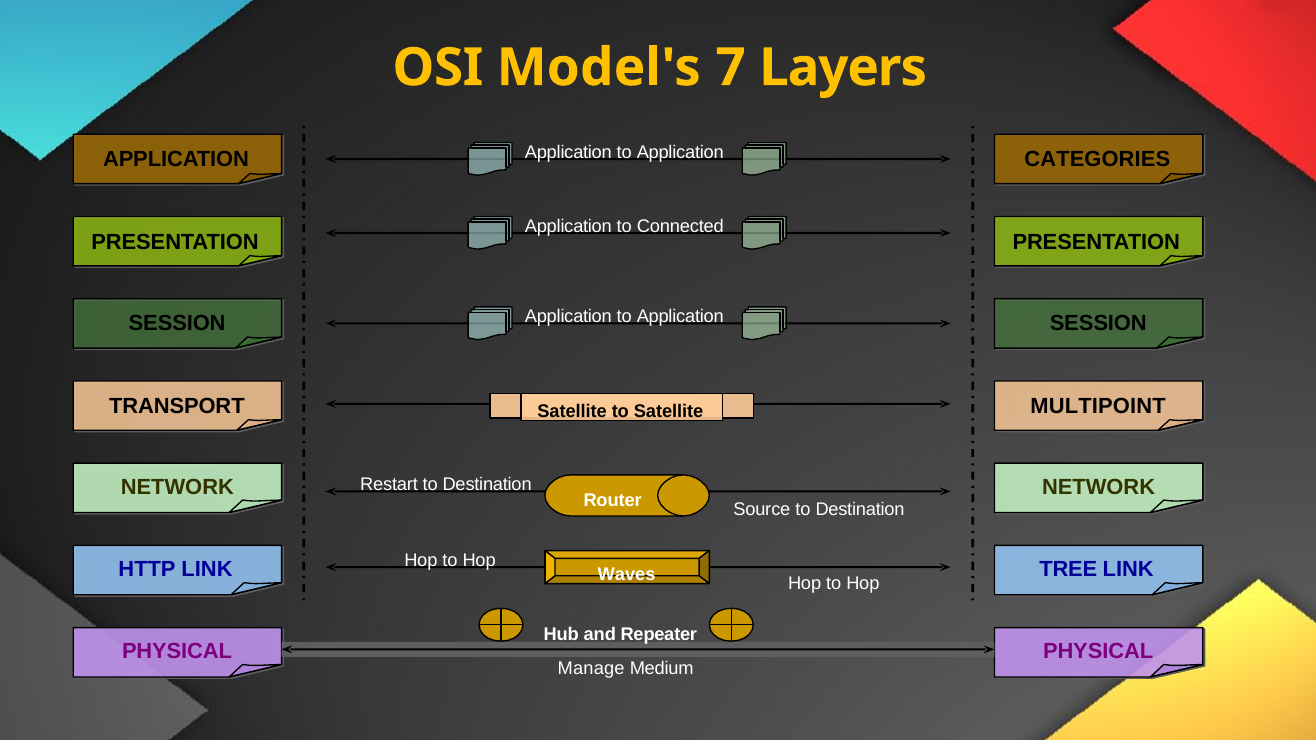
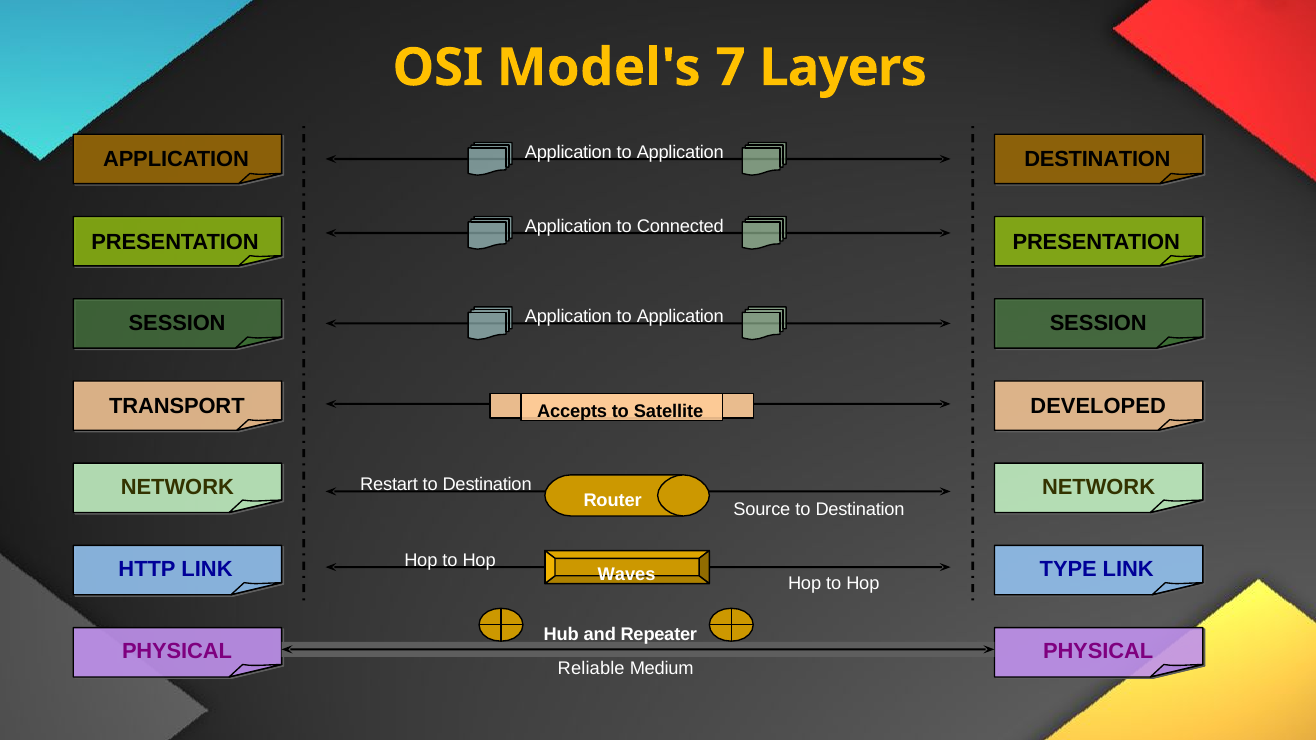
CATEGORIES: CATEGORIES -> DESTINATION (1097, 159)
MULTIPOINT: MULTIPOINT -> DEVELOPED (1098, 406)
Satellite: Satellite -> Accepts (572, 411)
TREE: TREE -> TYPE (1068, 570)
Manage: Manage -> Reliable (591, 668)
